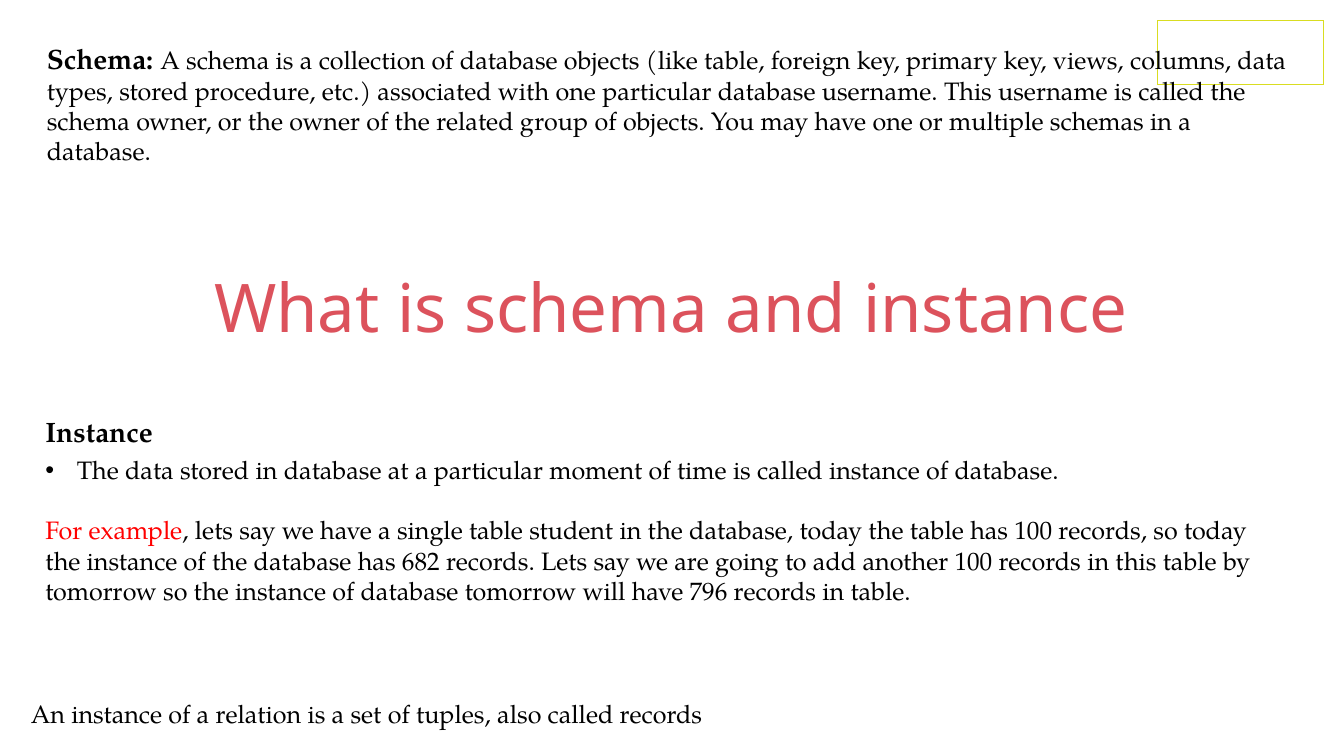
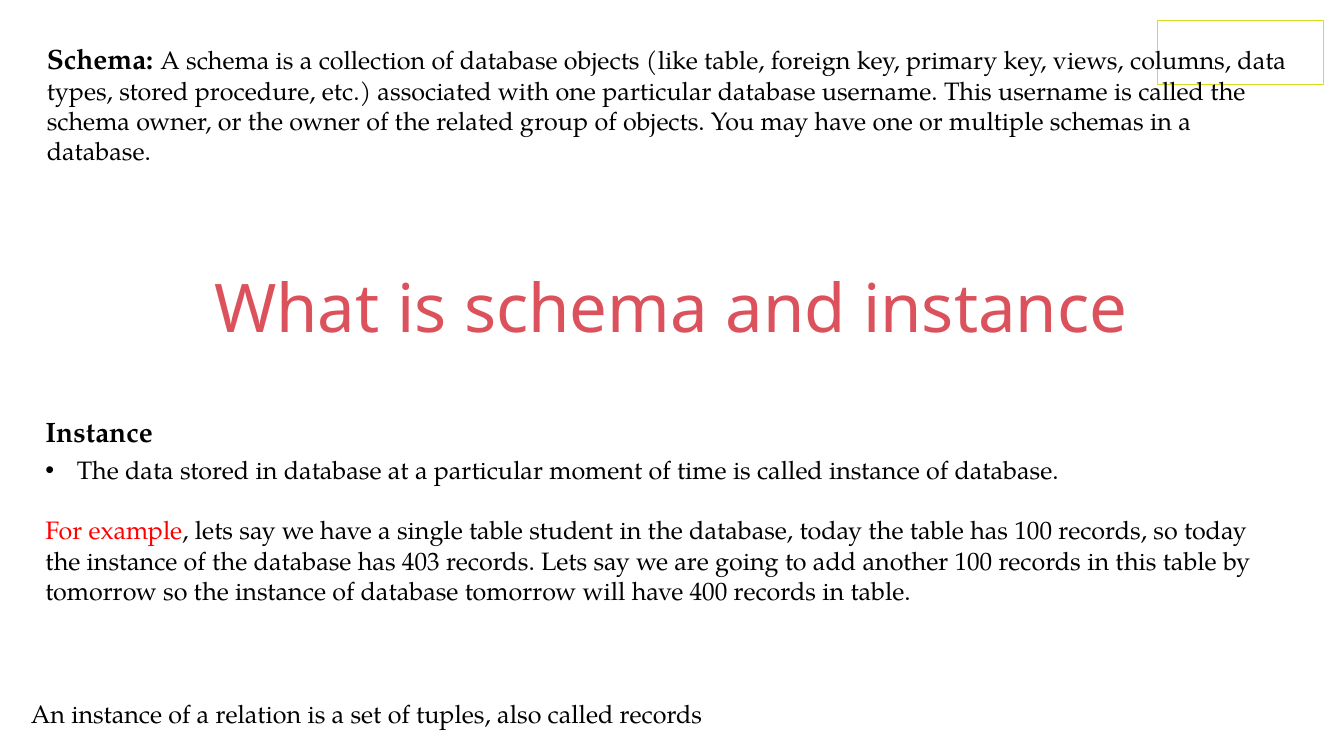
682: 682 -> 403 (421, 562)
796: 796 -> 400 (708, 592)
